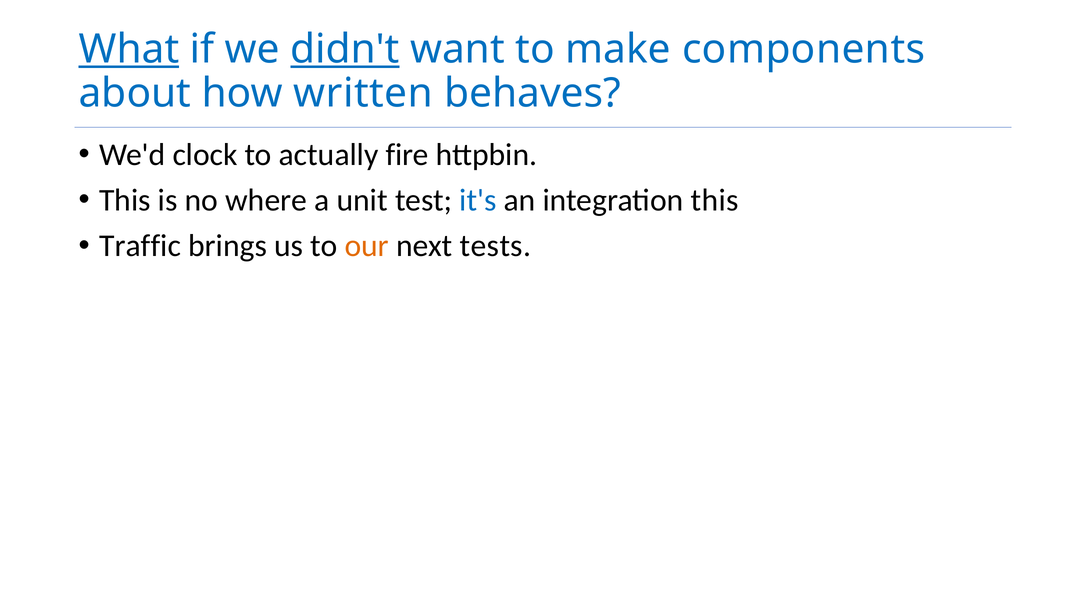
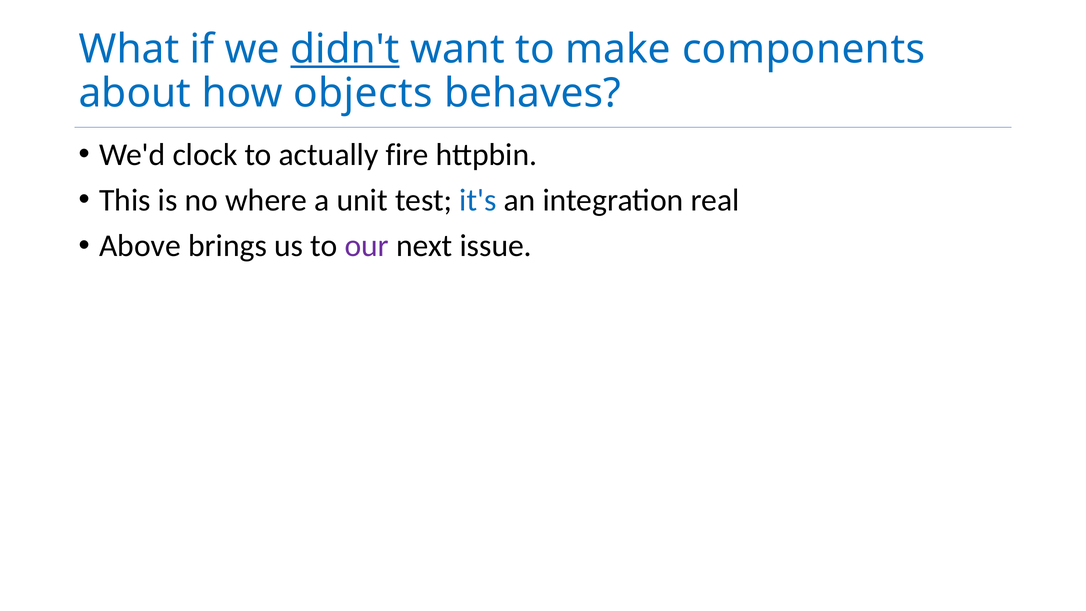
What underline: present -> none (129, 49)
written: written -> objects (363, 93)
integration this: this -> real (715, 200)
Traffic: Traffic -> Above (140, 246)
our colour: orange -> purple (367, 246)
tests: tests -> issue (496, 246)
